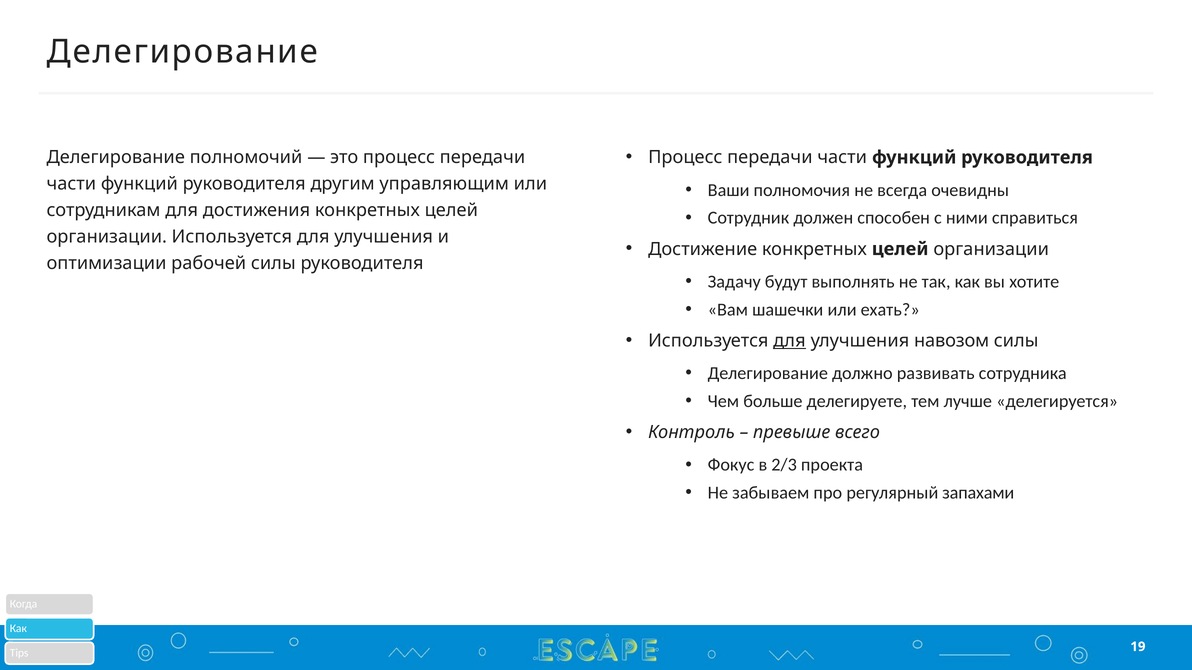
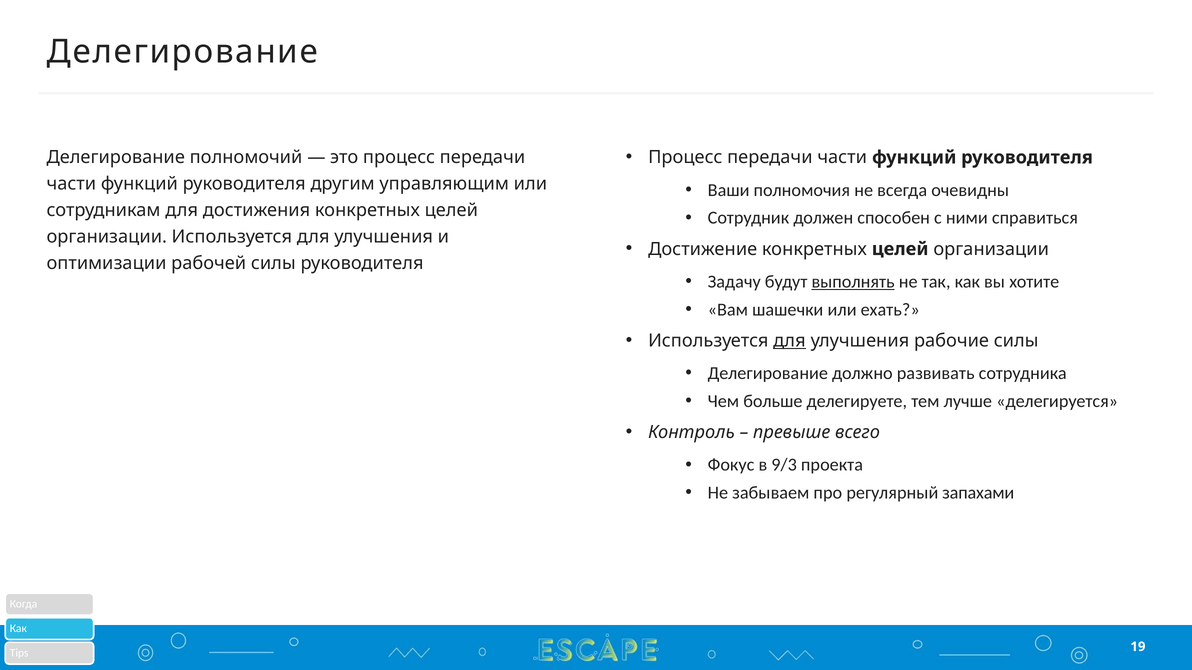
выполнять underline: none -> present (853, 282)
навозом: навозом -> рабочие (952, 341)
2/3: 2/3 -> 9/3 (784, 465)
